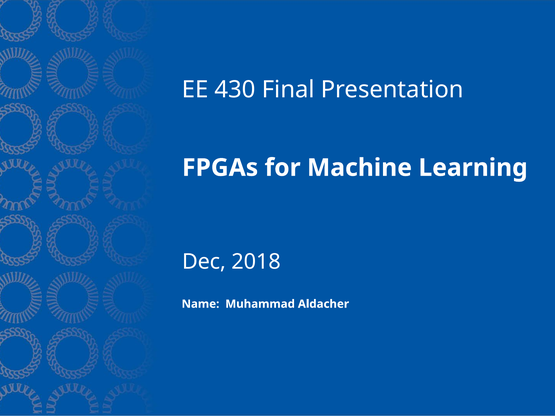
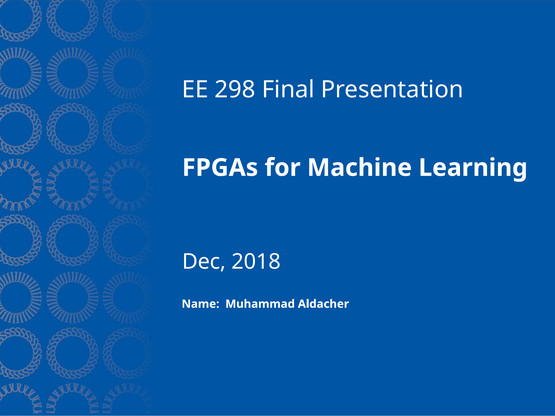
430: 430 -> 298 (235, 90)
